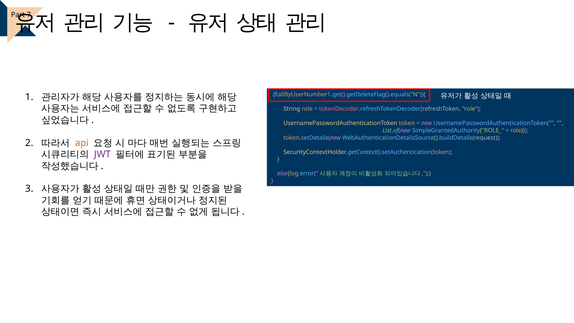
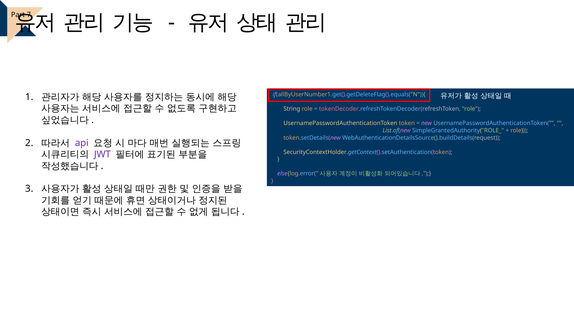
api colour: orange -> purple (82, 143)
